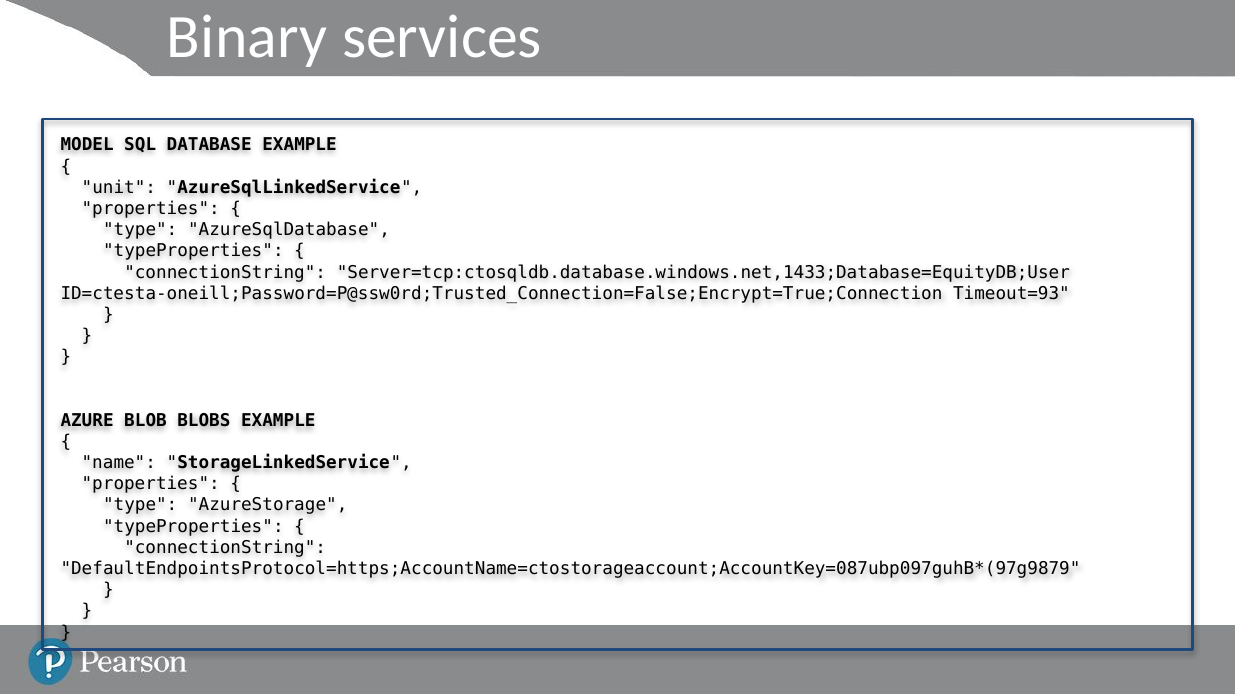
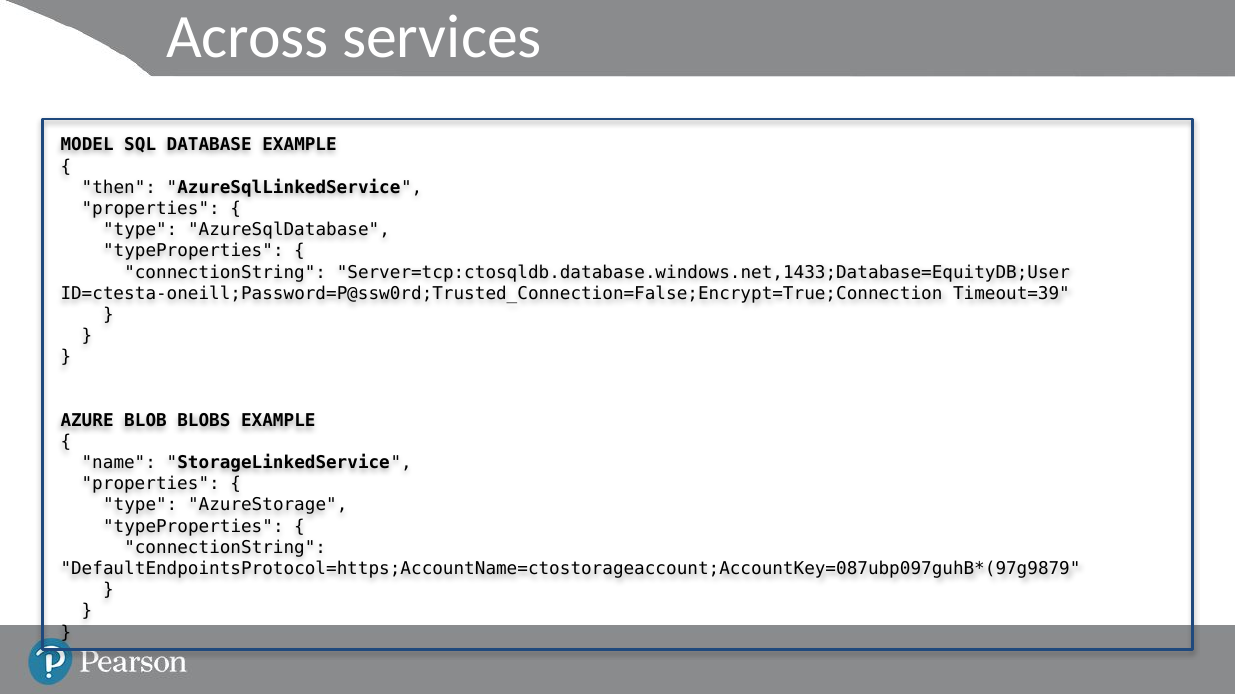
Binary: Binary -> Across (248, 37)
unit: unit -> then (119, 188)
Timeout=93: Timeout=93 -> Timeout=39 (1011, 294)
